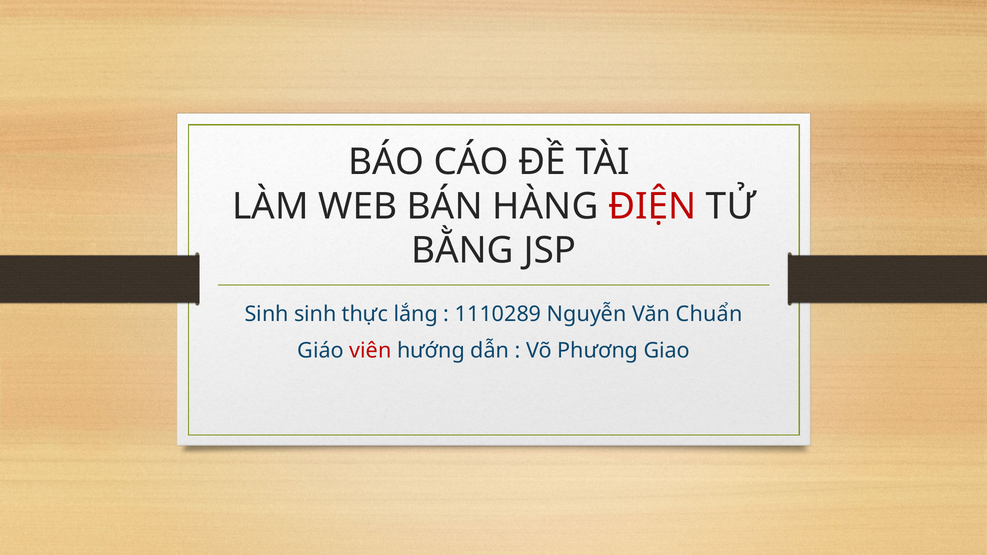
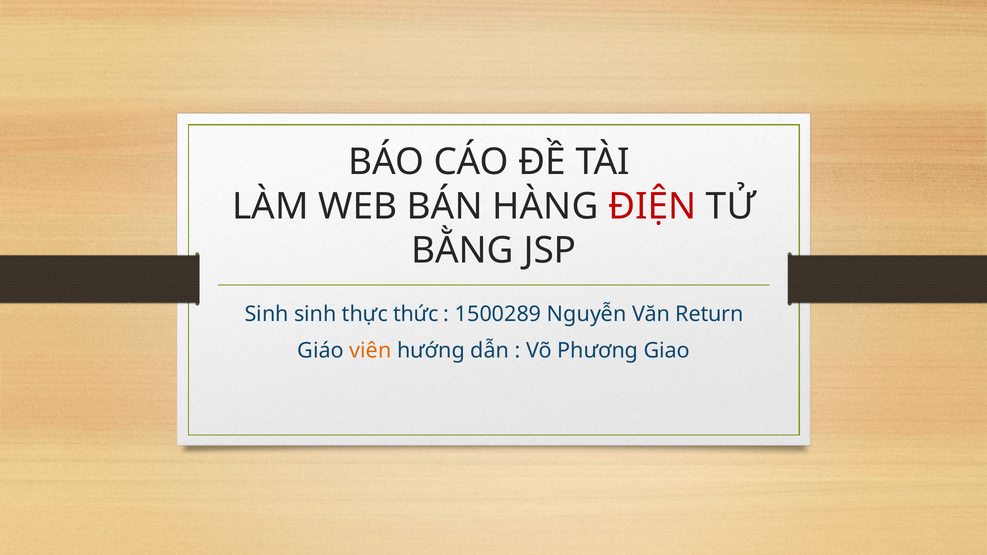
lắng: lắng -> thức (416, 314)
1110289: 1110289 -> 1500289 (498, 314)
Chuẩn: Chuẩn -> Return (709, 314)
viên colour: red -> orange (370, 351)
